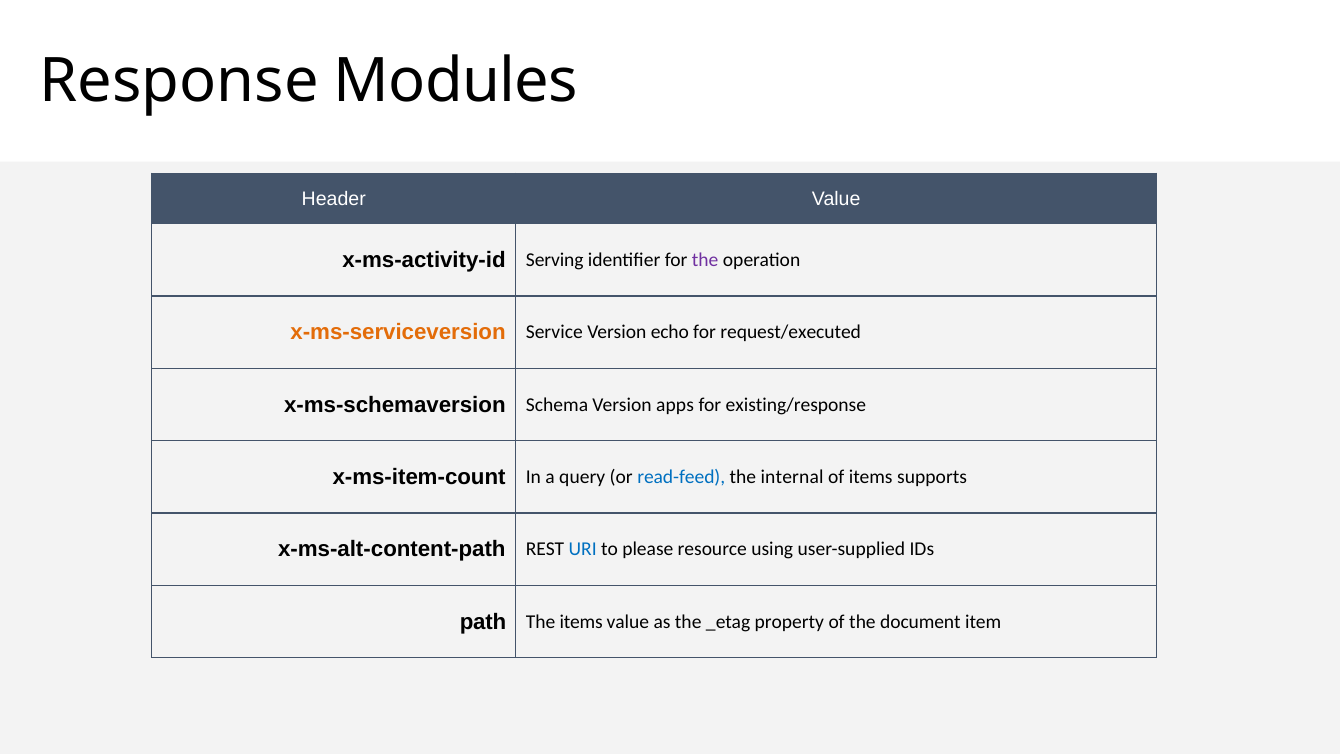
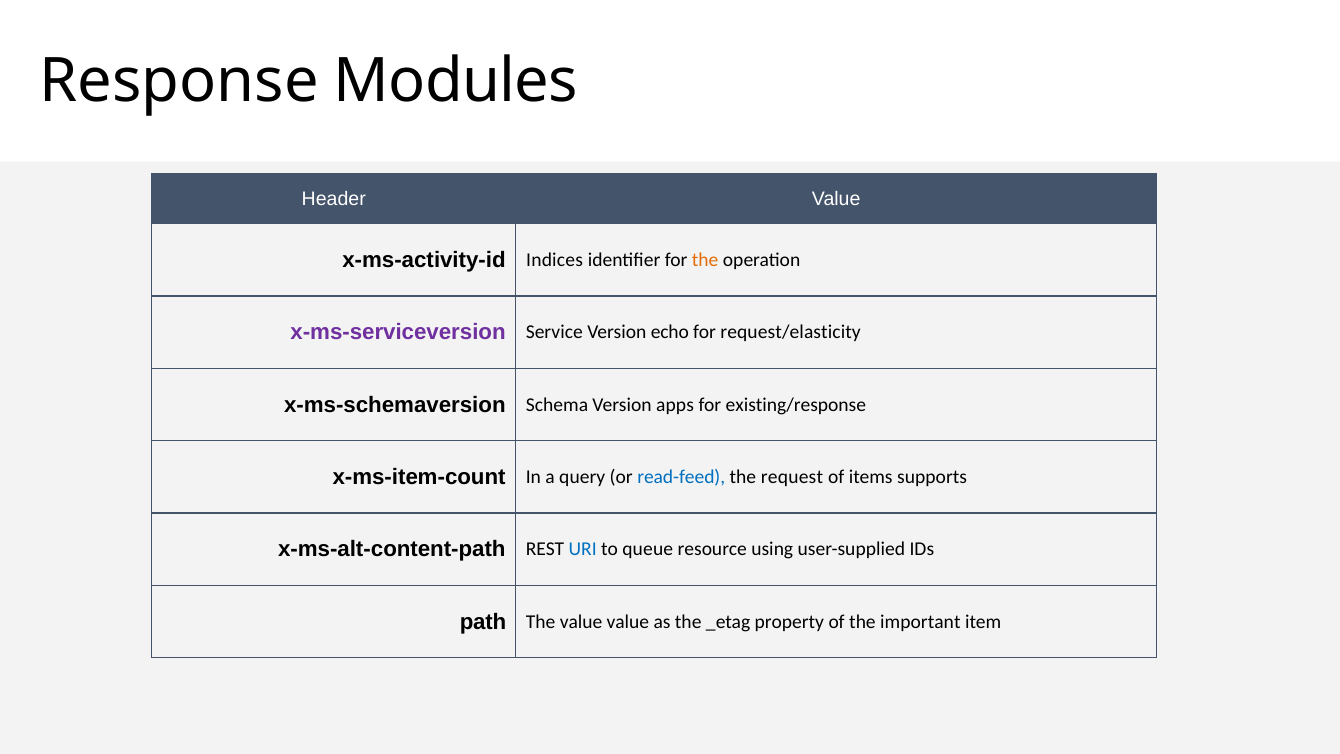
Serving: Serving -> Indices (555, 260)
the colour: purple -> orange (705, 260)
x-ms-serviceversion colour: orange -> purple (398, 332)
request/executed: request/executed -> request/elasticity (791, 332)
internal: internal -> request (792, 477)
please: please -> queue (648, 549)
The items: items -> value (581, 622)
document: document -> important (920, 622)
